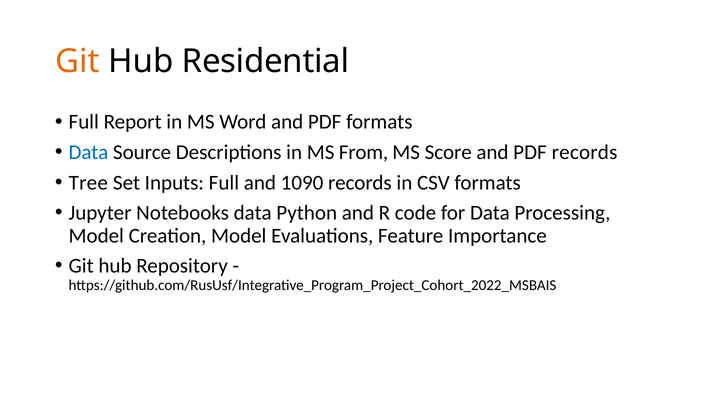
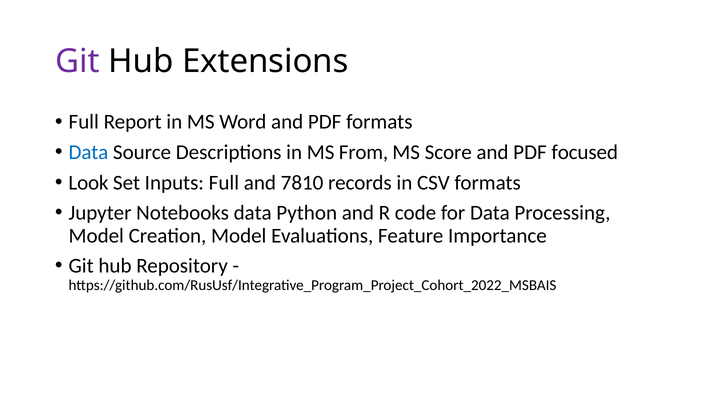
Git colour: orange -> purple (77, 61)
Residential: Residential -> Extensions (265, 61)
PDF records: records -> focused (585, 152)
Tree: Tree -> Look (88, 183)
1090: 1090 -> 7810 (302, 183)
